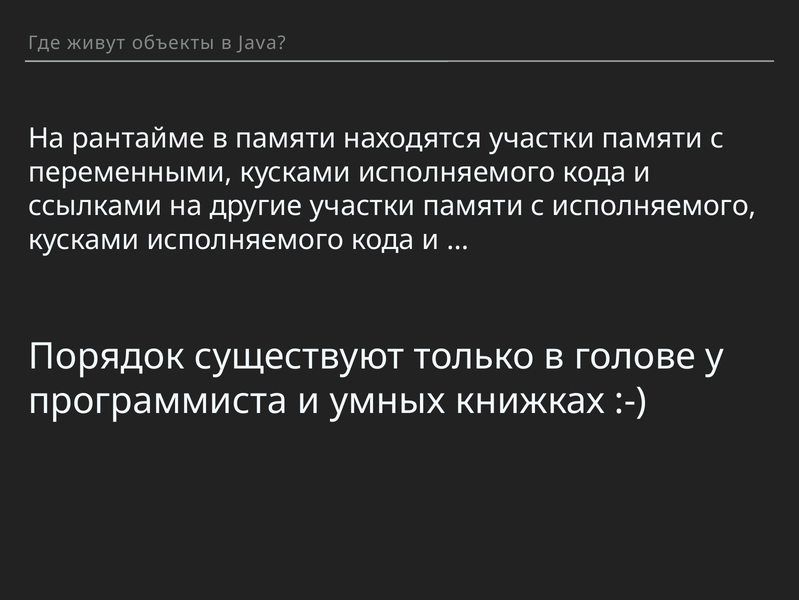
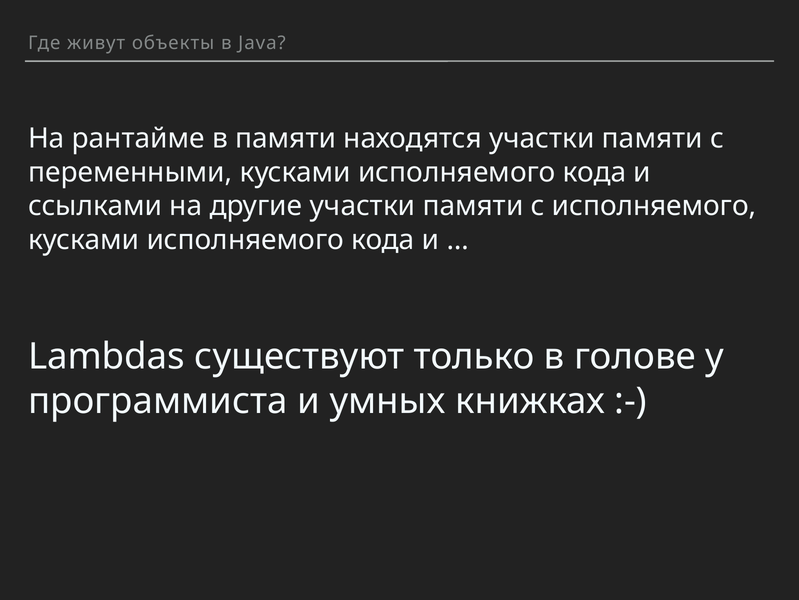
Порядок: Порядок -> Lambdas (107, 356)
